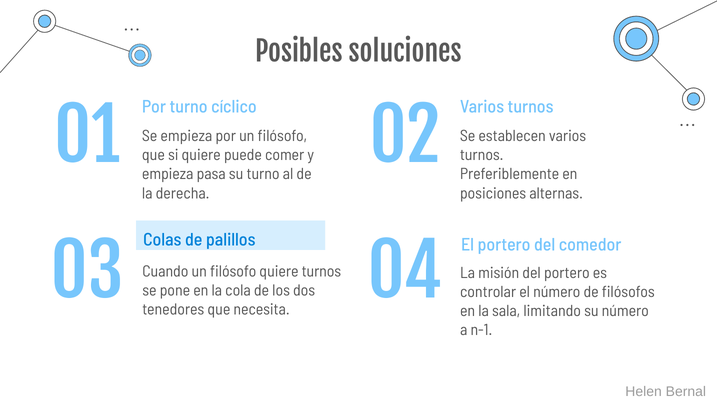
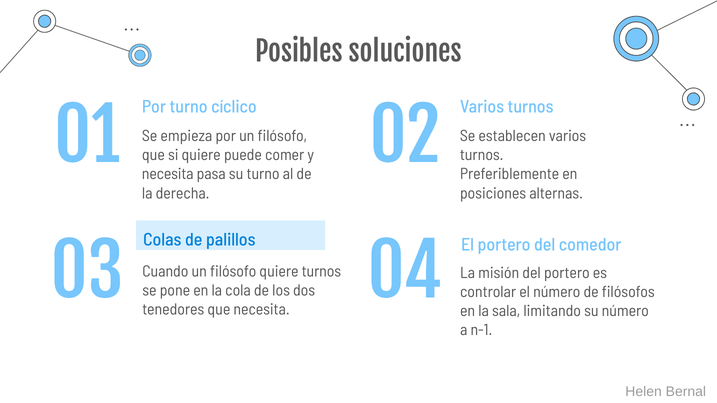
empieza: empieza -> necesita (168, 174)
